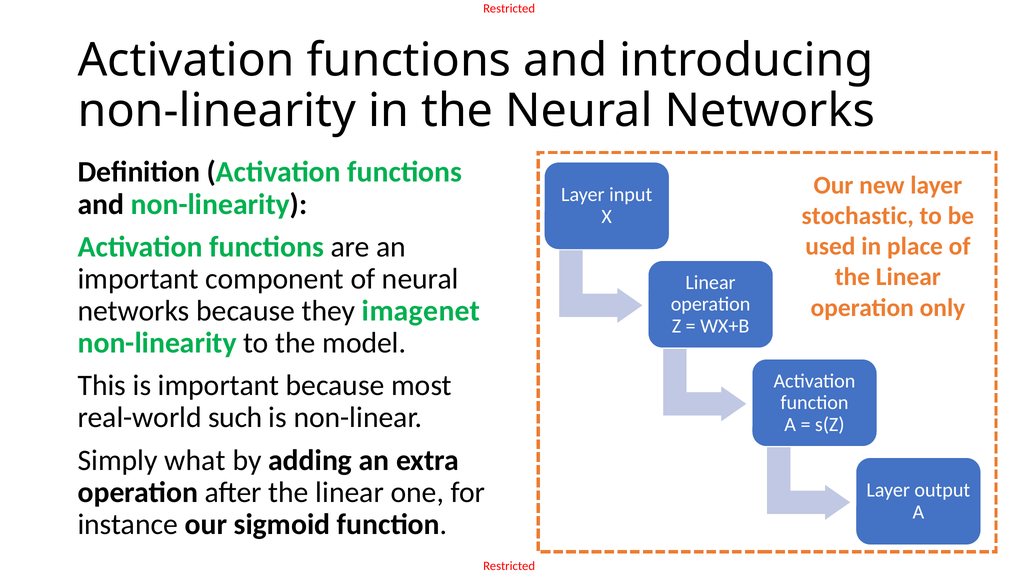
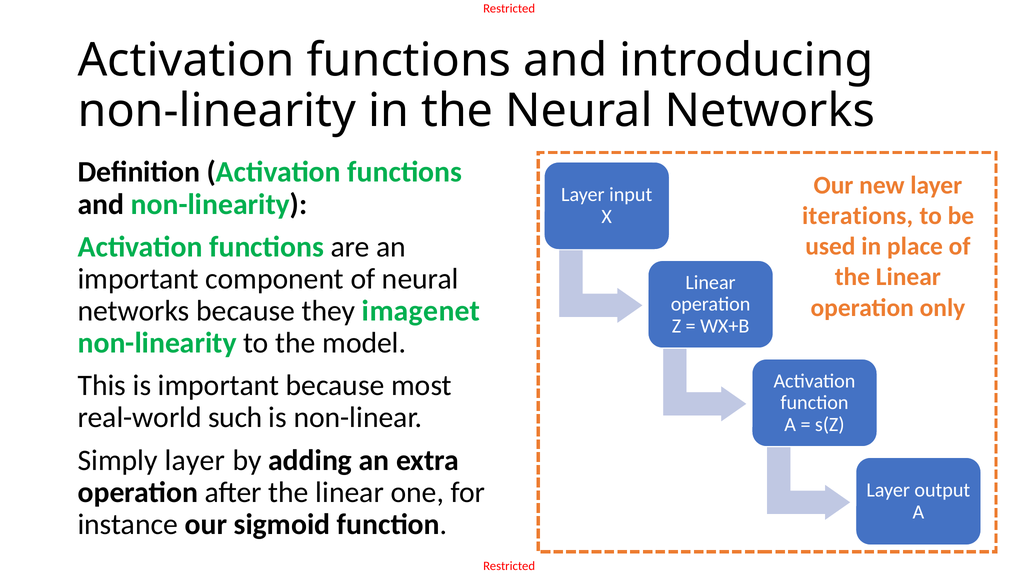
stochastic: stochastic -> iterations (858, 216)
Simply what: what -> layer (195, 460)
